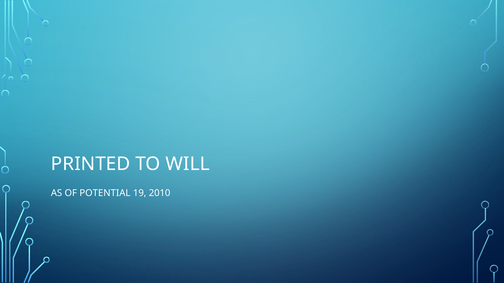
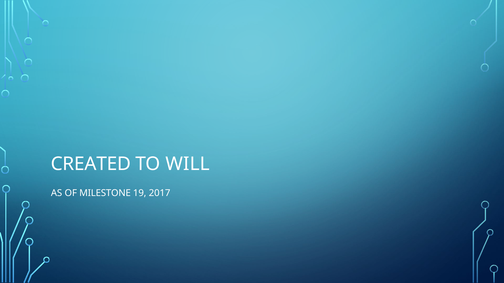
PRINTED: PRINTED -> CREATED (91, 164)
POTENTIAL: POTENTIAL -> MILESTONE (105, 193)
2010: 2010 -> 2017 (160, 193)
